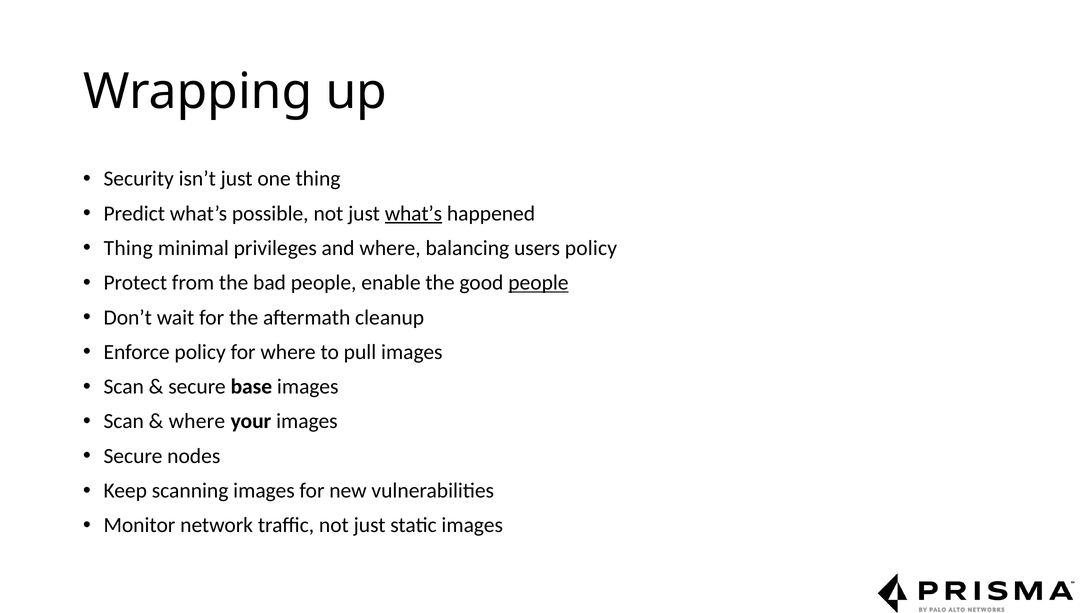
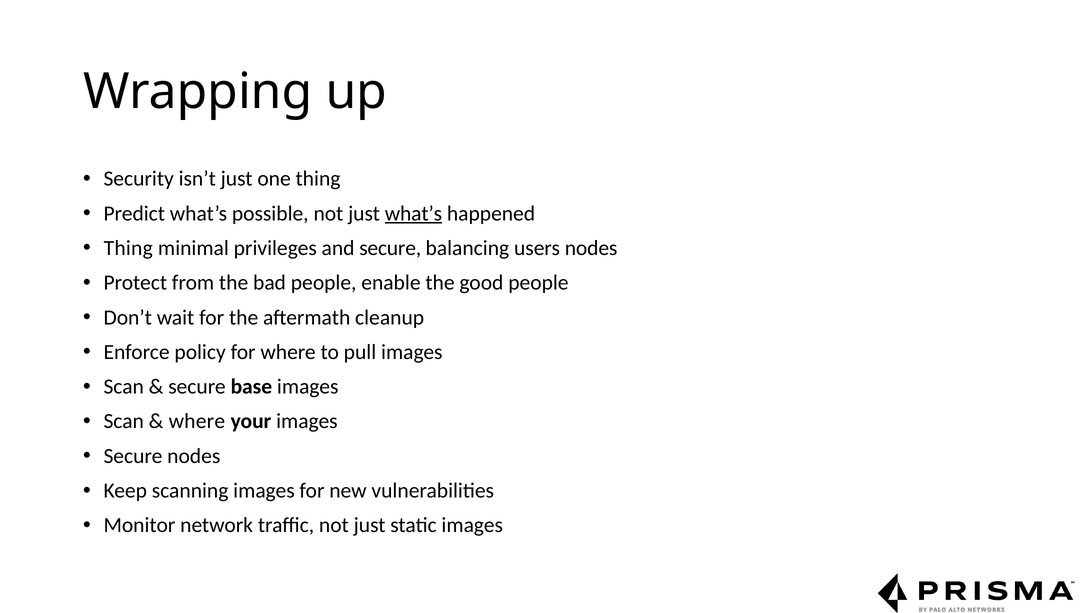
and where: where -> secure (390, 248)
users policy: policy -> nodes (591, 248)
people underline: present -> none (538, 283)
